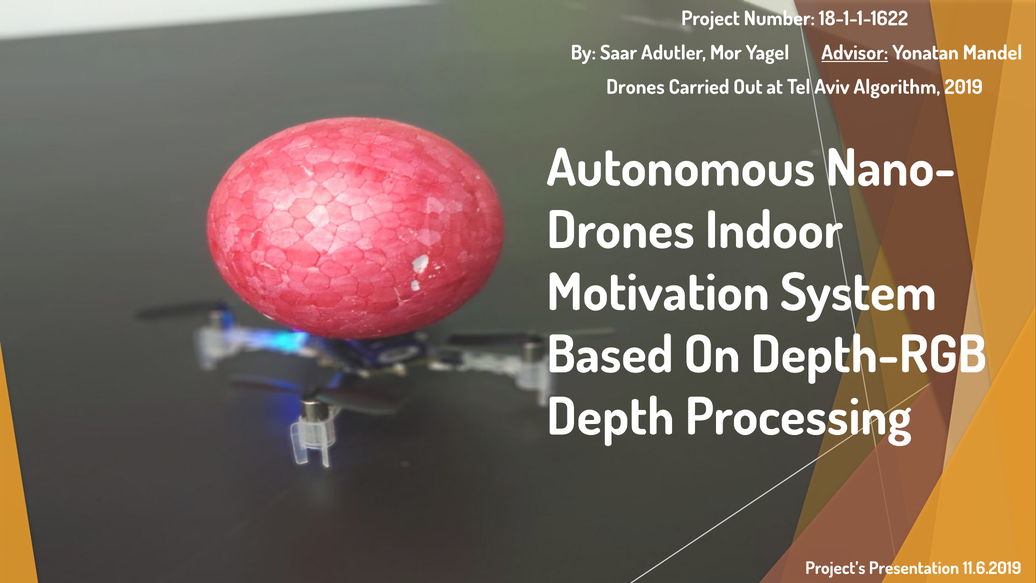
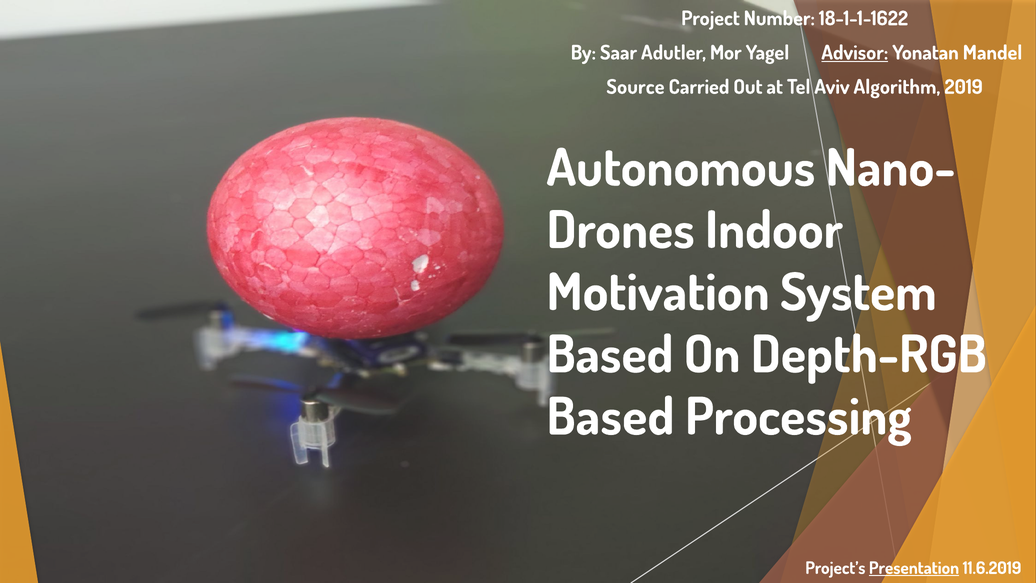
Drones: Drones -> Source (635, 87)
Depth: Depth -> Based (610, 417)
Presentation underline: none -> present (914, 568)
